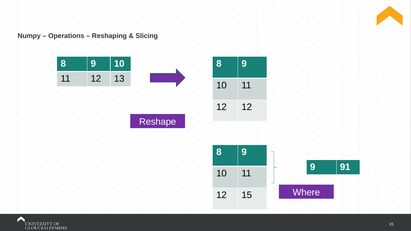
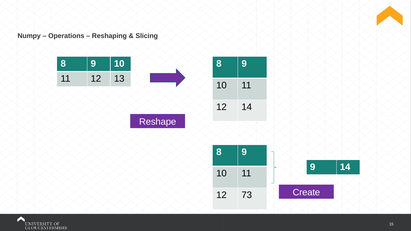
12 12: 12 -> 14 (247, 107)
9 91: 91 -> 14 (345, 167)
Where: Where -> Create (306, 193)
12 15: 15 -> 73 (247, 195)
